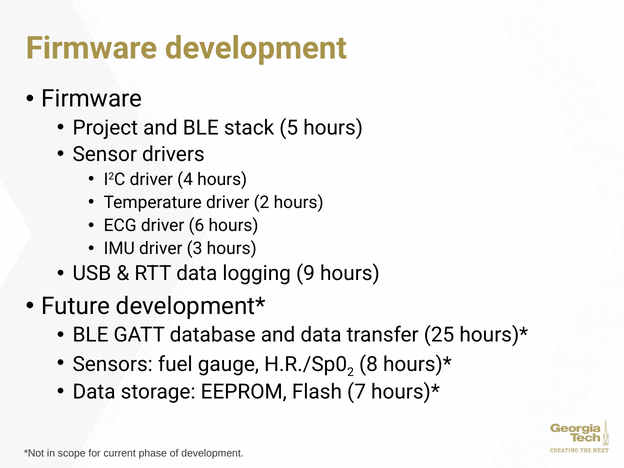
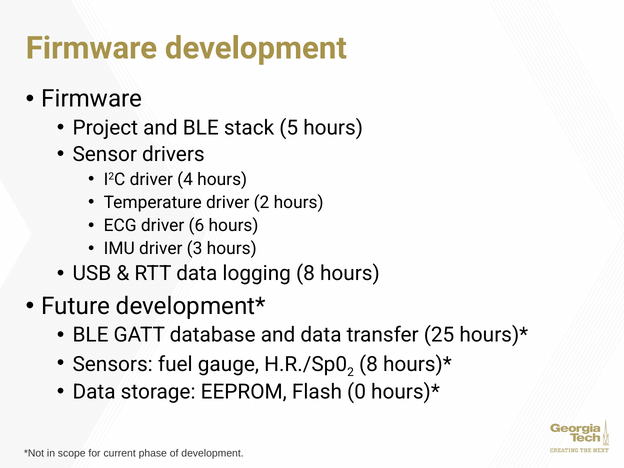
logging 9: 9 -> 8 (305, 273)
7: 7 -> 0 (357, 392)
